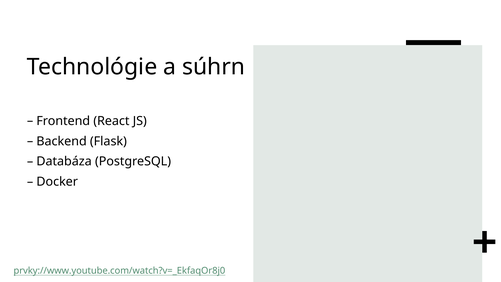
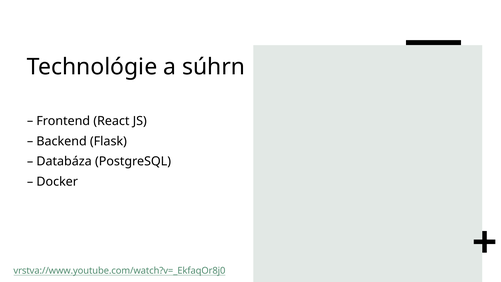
prvky://www.youtube.com/watch?v=_EkfaqOr8j0: prvky://www.youtube.com/watch?v=_EkfaqOr8j0 -> vrstva://www.youtube.com/watch?v=_EkfaqOr8j0 (119, 271)
